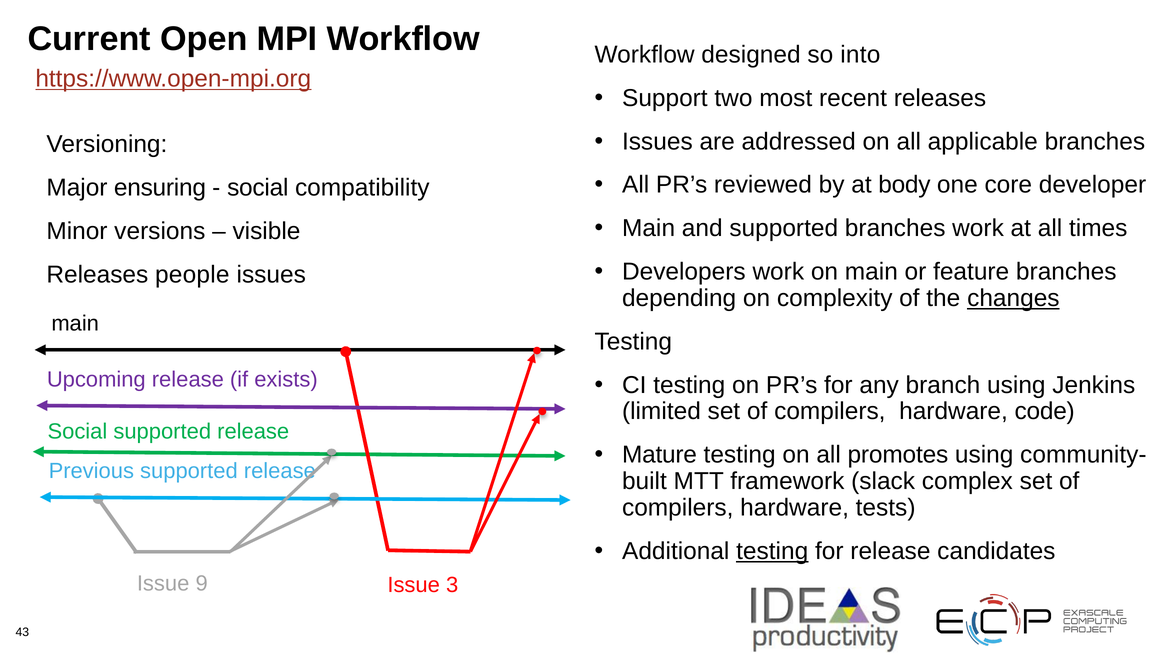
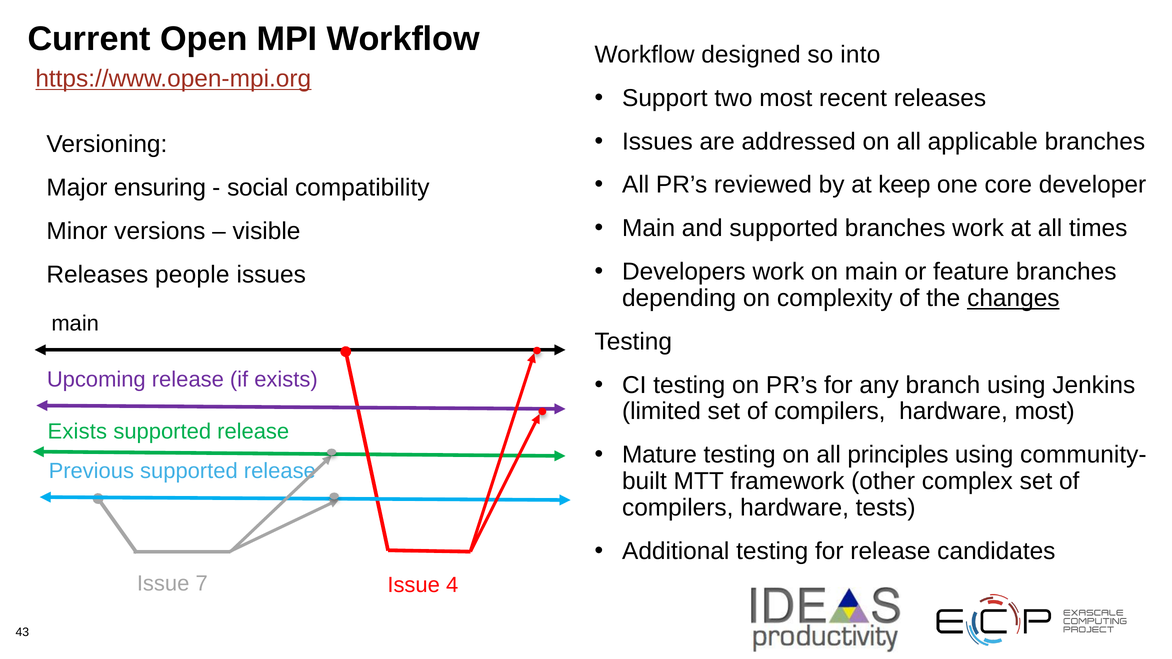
body: body -> keep (904, 185)
hardware code: code -> most (1045, 412)
Social: Social -> Exists (77, 432)
promotes: promotes -> principles (898, 455)
slack: slack -> other (883, 482)
testing underline: present -> none (772, 551)
9: 9 -> 7 (202, 584)
3: 3 -> 4 (452, 586)
